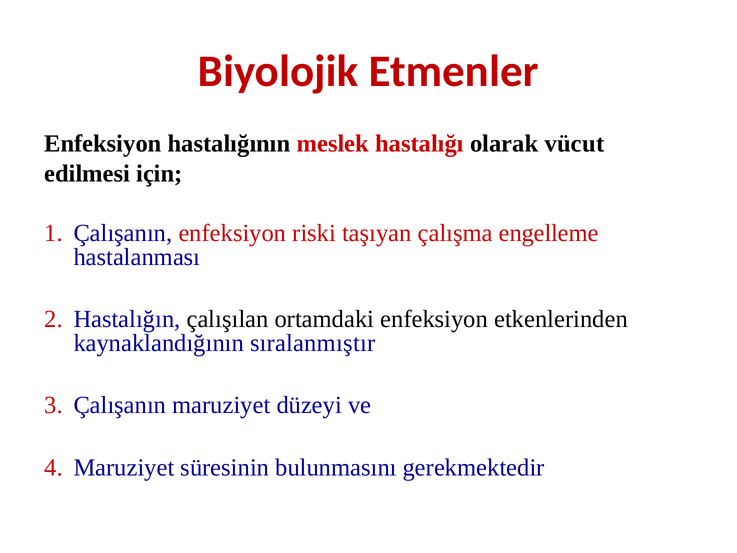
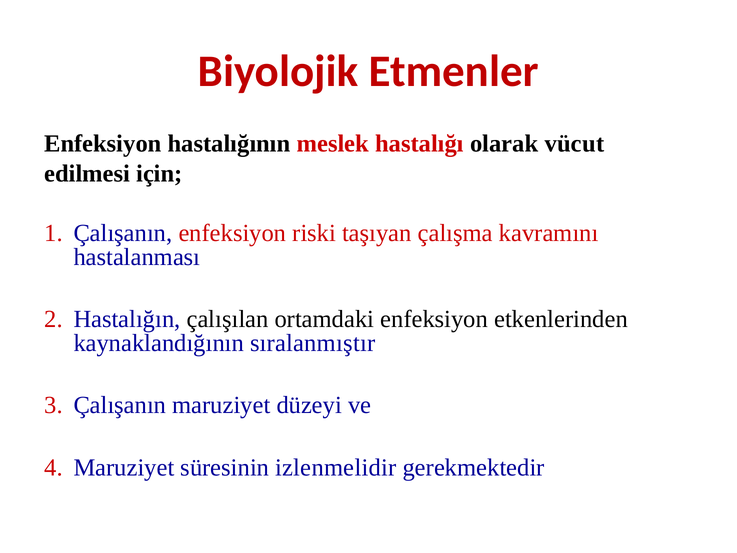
engelleme: engelleme -> kavramını (549, 233)
bulunmasını: bulunmasını -> izlenmelidir (336, 467)
